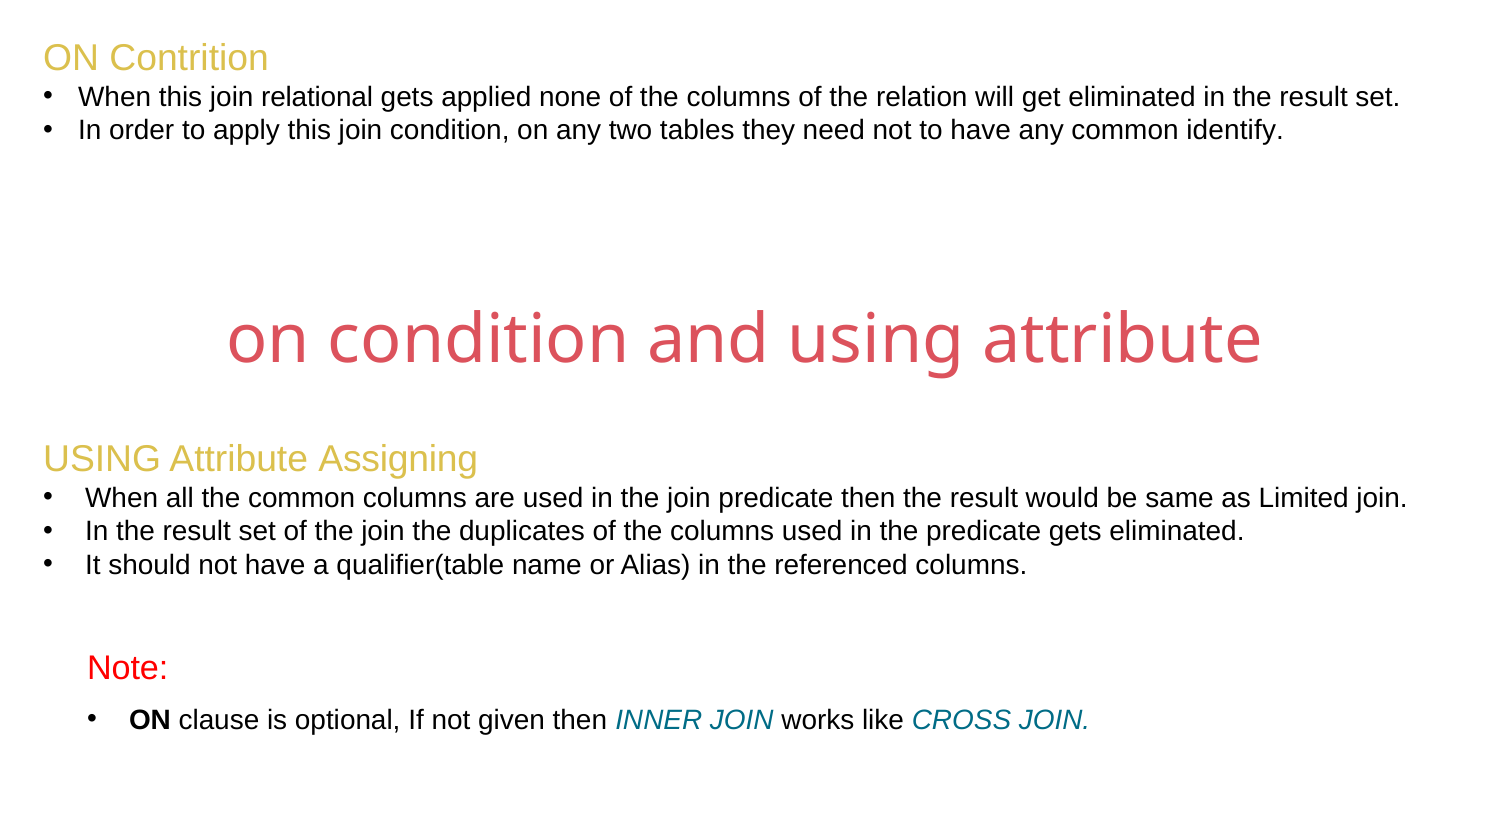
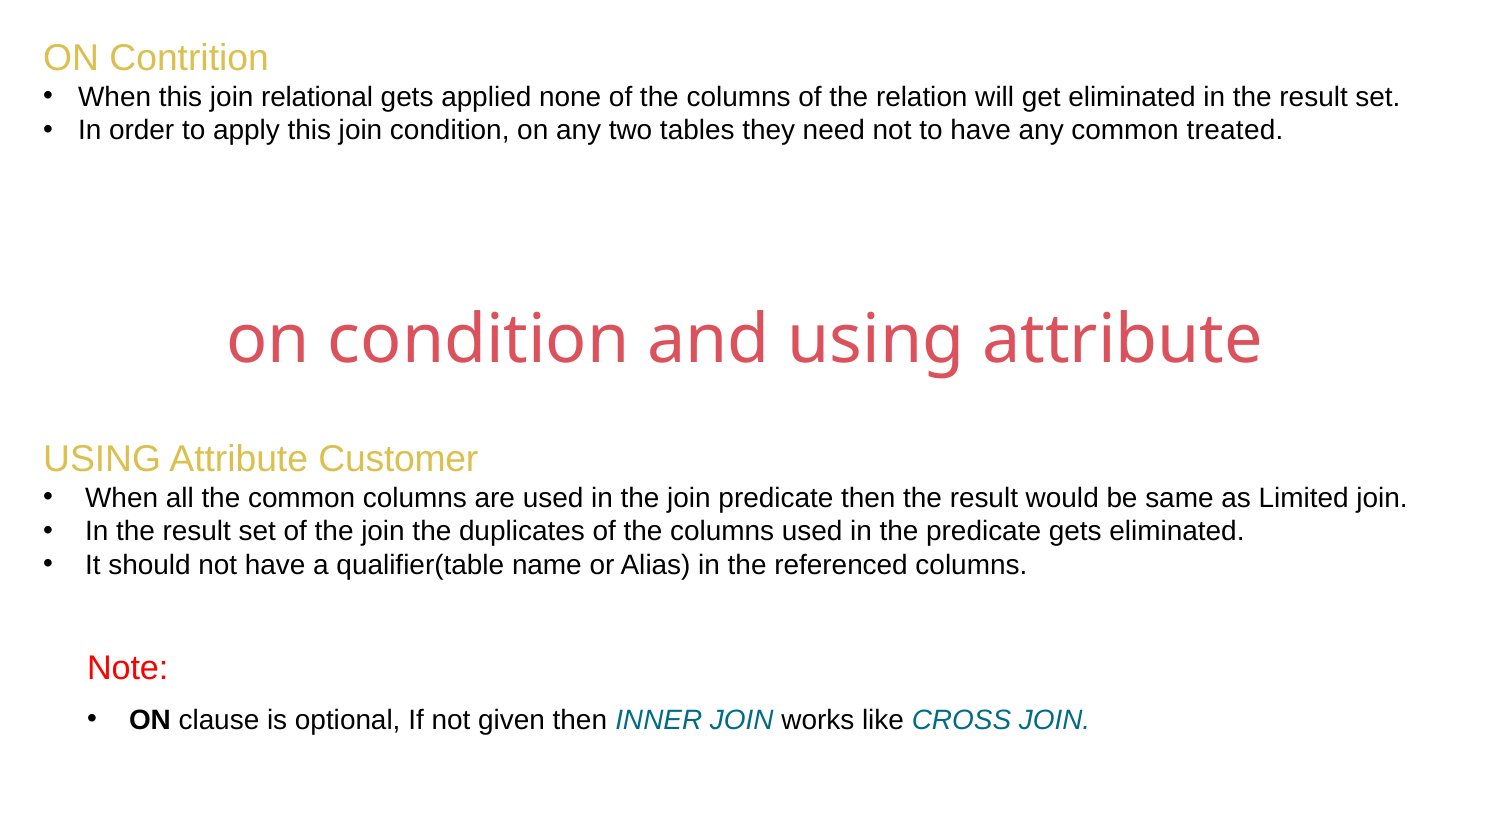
identify: identify -> treated (1235, 130)
Assigning: Assigning -> Customer (398, 459)
